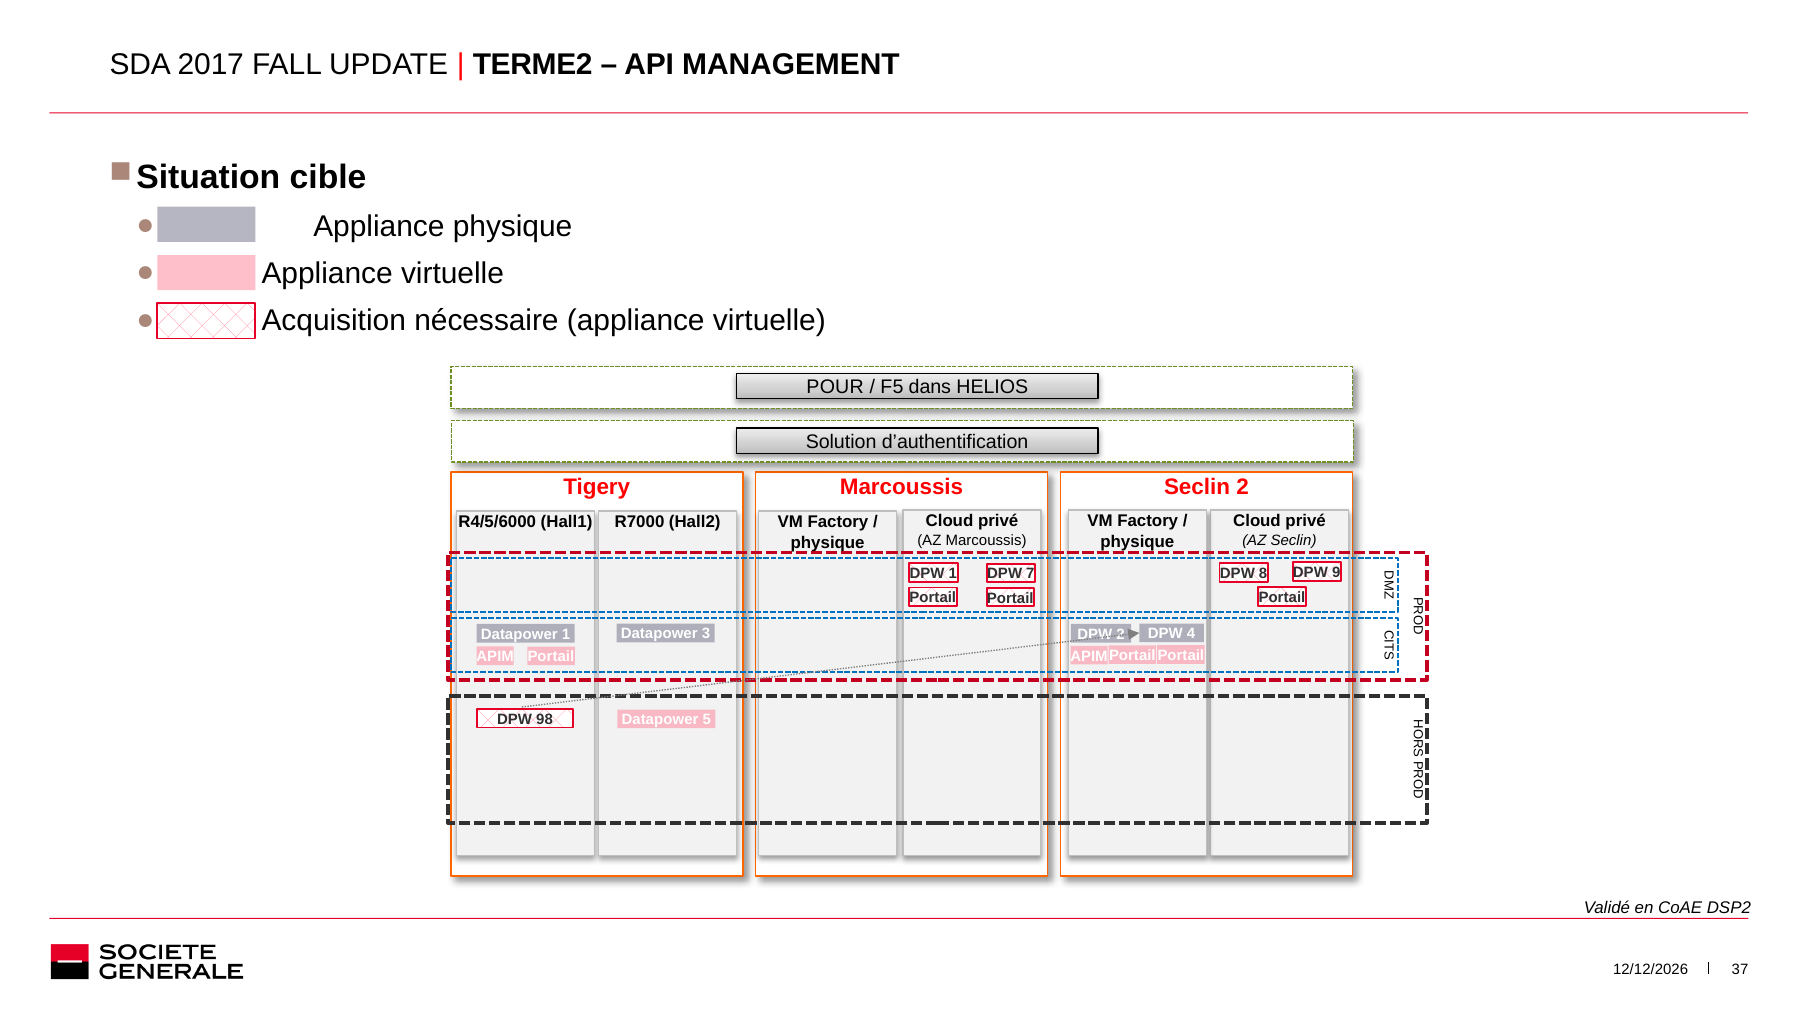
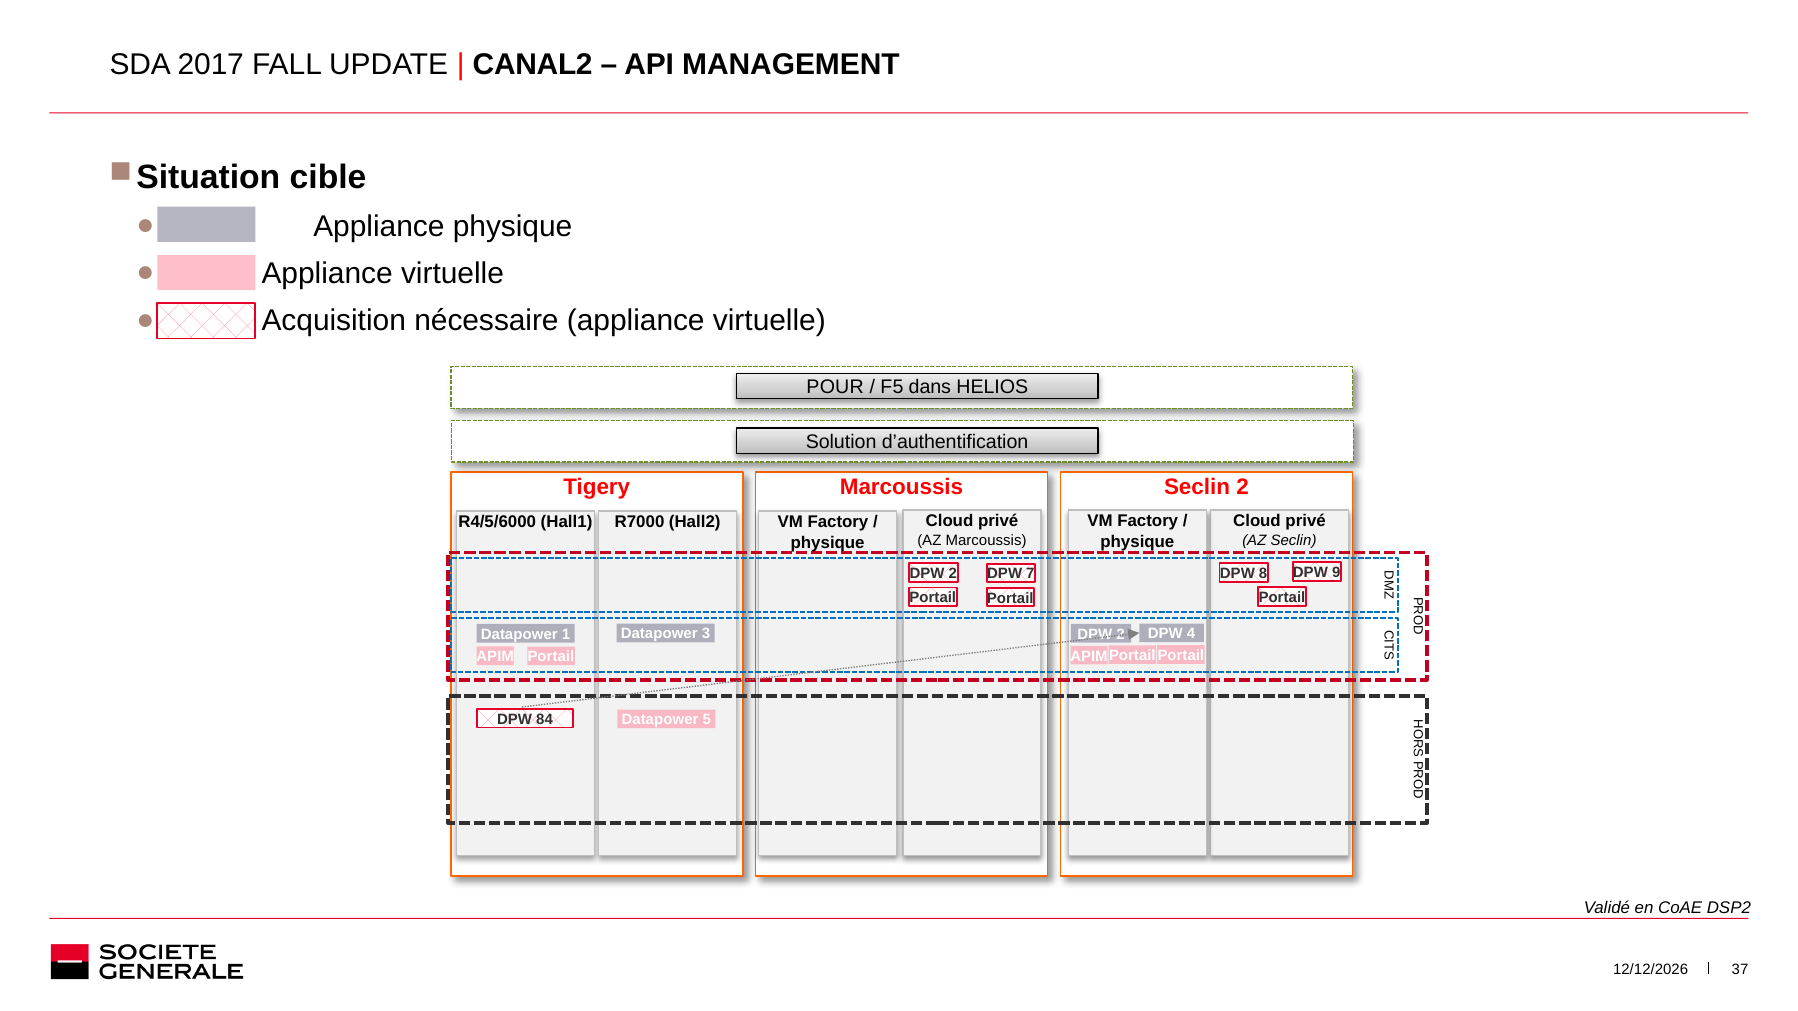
TERME2: TERME2 -> CANAL2 (533, 64)
1: 1 -> 2 (953, 574)
98: 98 -> 84 (545, 720)
